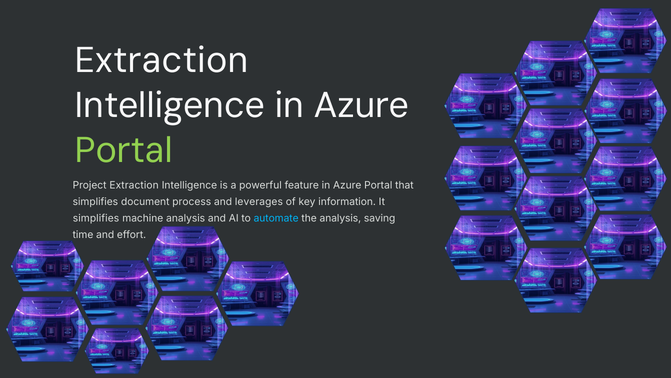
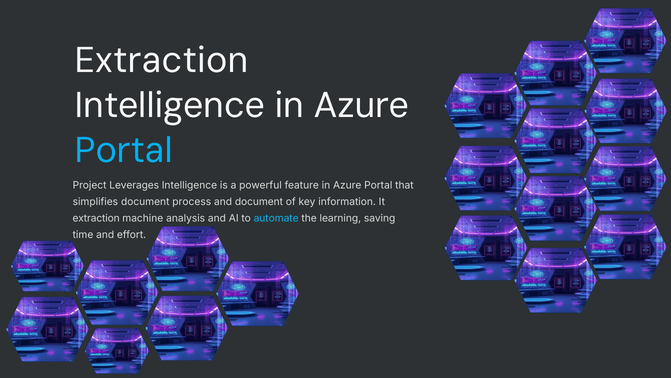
Portal colour: light green -> light blue (124, 150)
Project Extraction: Extraction -> Leverages (134, 185)
and leverages: leverages -> document (259, 202)
simplifies: simplifies -> extraction (96, 218)
the analysis: analysis -> learning (340, 218)
